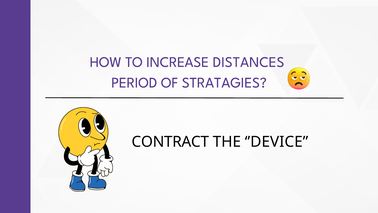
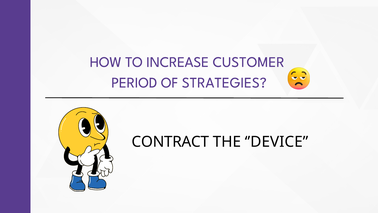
DISTANCES: DISTANCES -> CUSTOMER (249, 62)
STRATAGIES: STRATAGIES -> STRATEGIES (224, 83)
